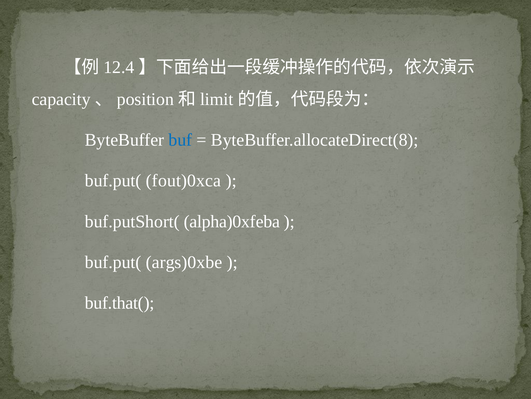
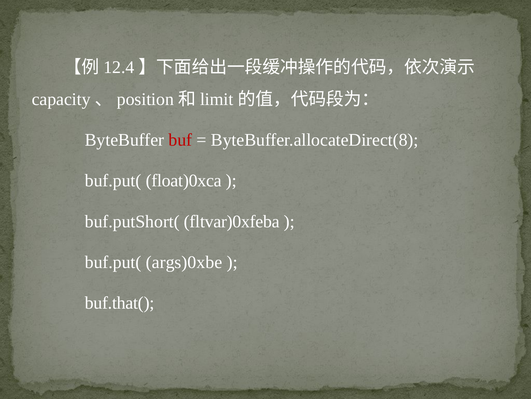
buf colour: blue -> red (180, 140)
fout)0xca: fout)0xca -> float)0xca (184, 180)
alpha)0xfeba: alpha)0xfeba -> fltvar)0xfeba (232, 221)
